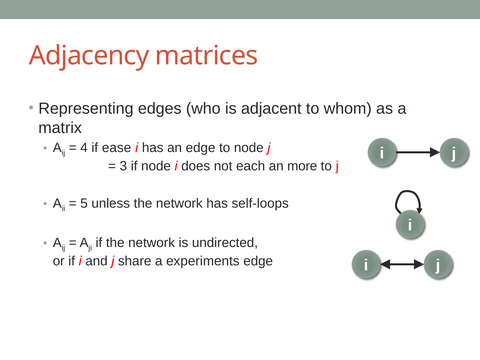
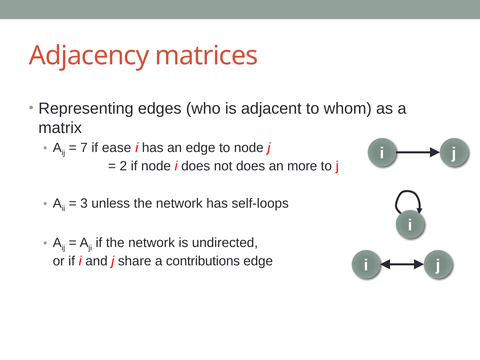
4: 4 -> 7 (84, 148)
3: 3 -> 2 (123, 166)
not each: each -> does (251, 166)
5: 5 -> 3 (84, 203)
experiments: experiments -> contributions (203, 261)
